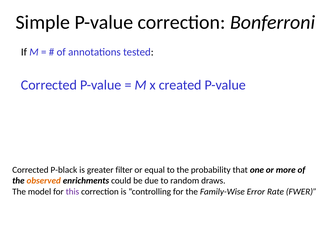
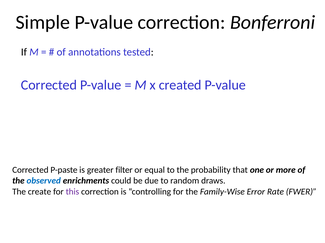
P-black: P-black -> P-paste (64, 170)
observed colour: orange -> blue (44, 181)
model: model -> create (40, 192)
